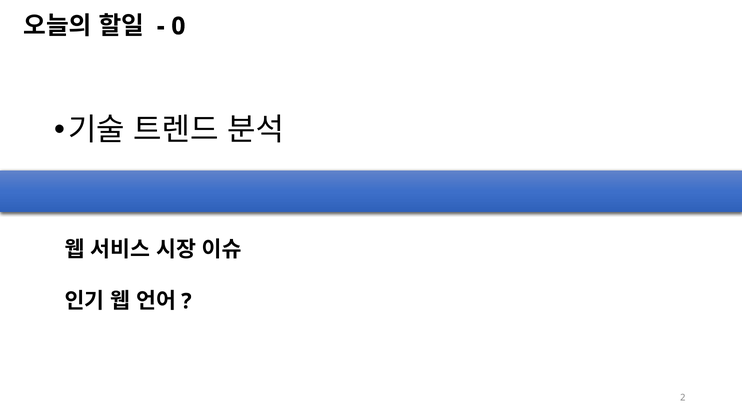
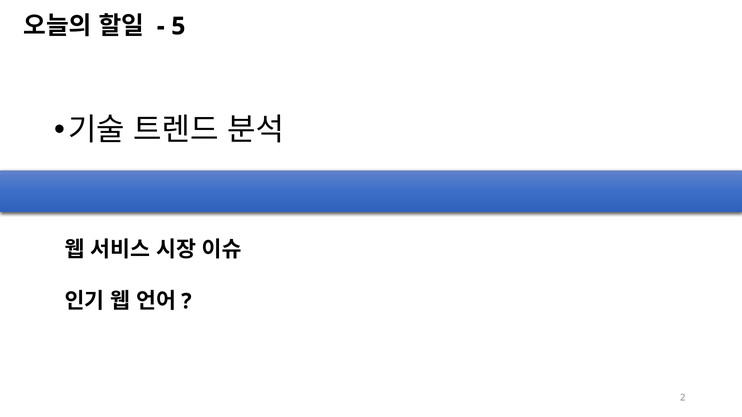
0: 0 -> 5 (178, 26)
